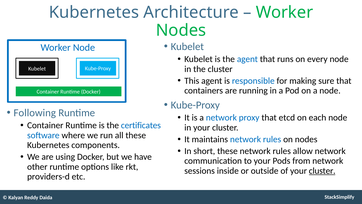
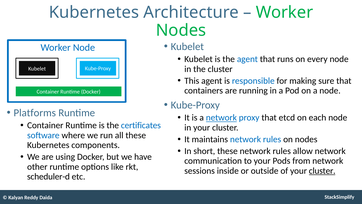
Following: Following -> Platforms (35, 113)
network underline: none -> present (221, 118)
providers-d: providers-d -> scheduler-d (48, 176)
